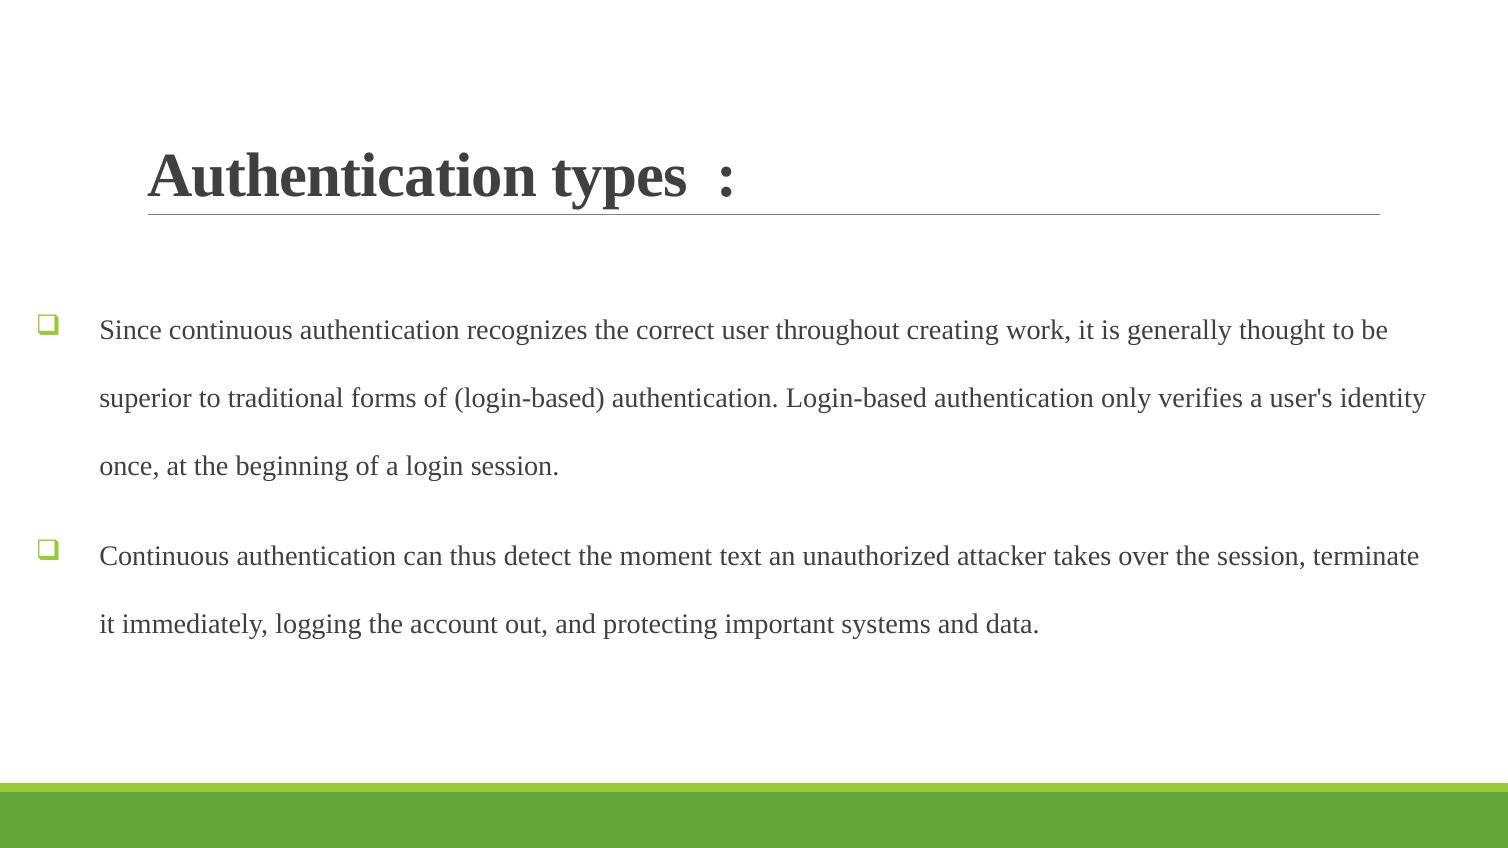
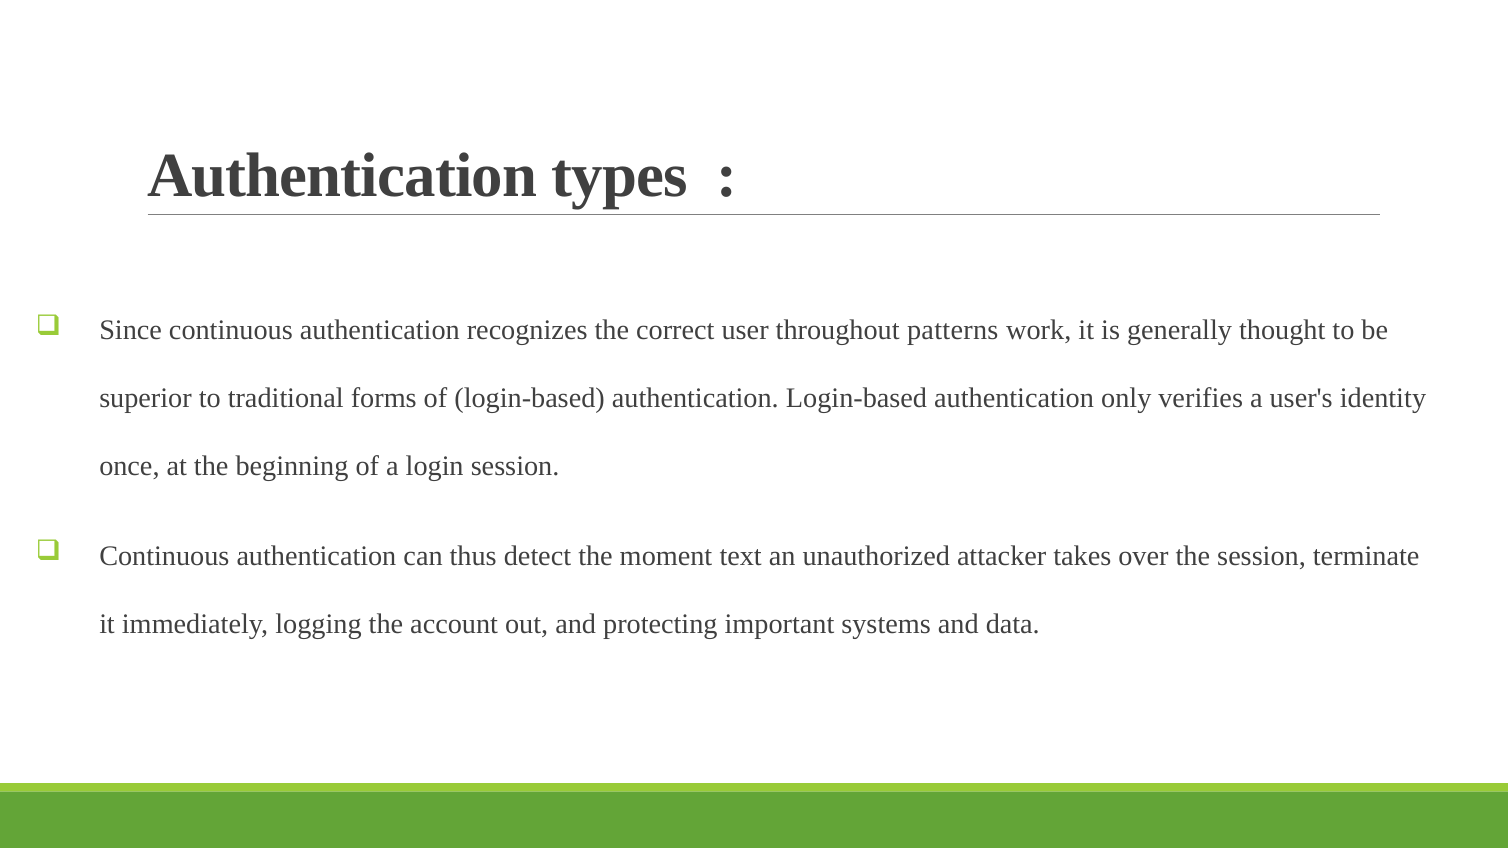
creating: creating -> patterns (953, 331)
